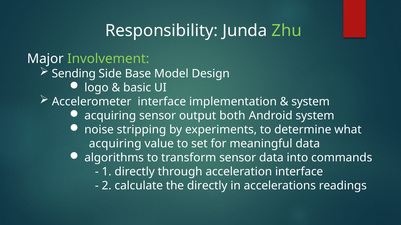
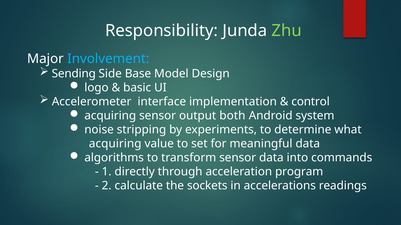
Involvement colour: light green -> light blue (108, 59)
system: system -> control (311, 102)
acceleration interface: interface -> program (299, 172)
the directly: directly -> sockets (207, 186)
